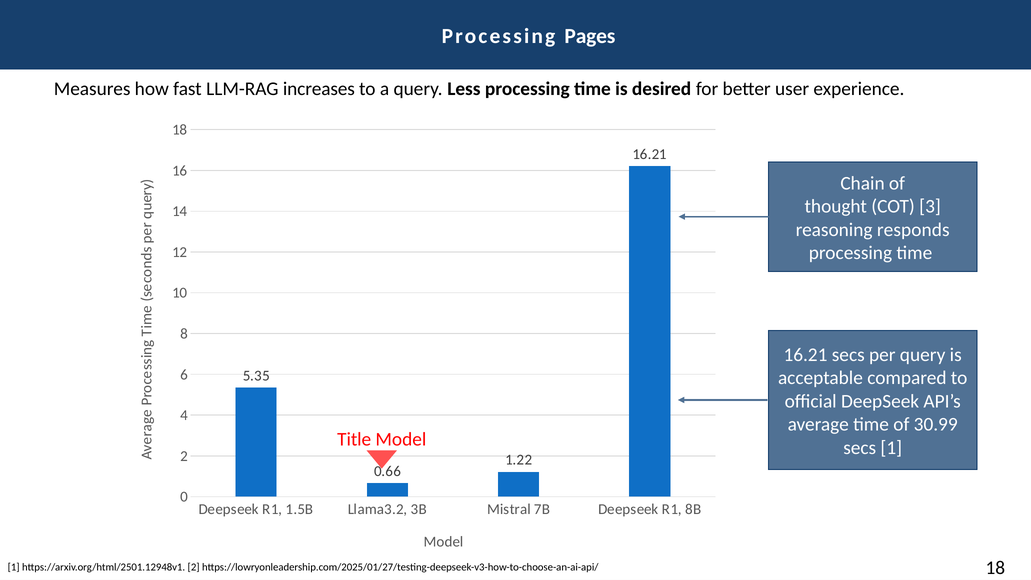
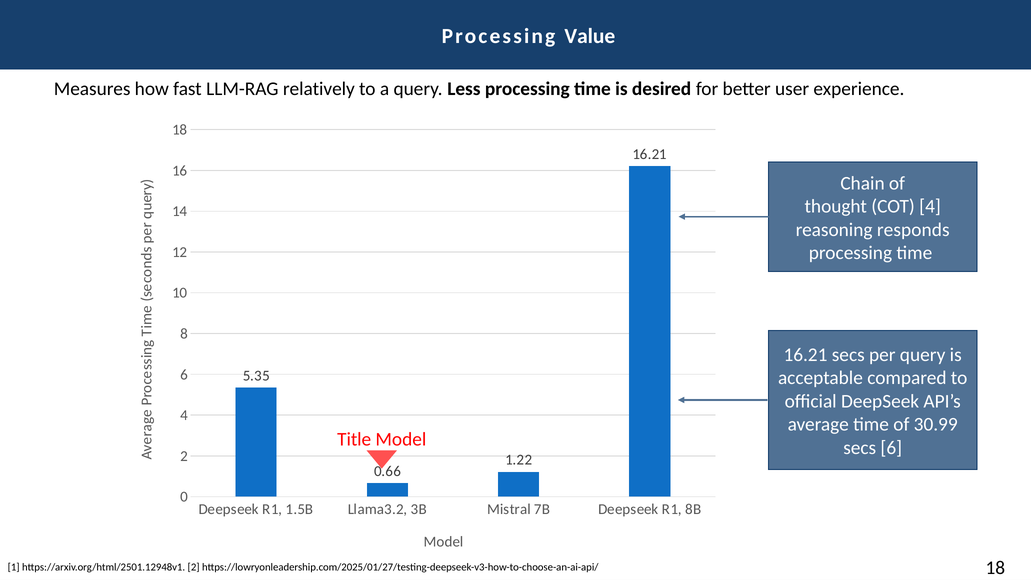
Pages: Pages -> Value (590, 36)
increases: increases -> relatively (319, 89)
COT 3: 3 -> 4 (930, 206)
secs 1: 1 -> 6 (891, 448)
